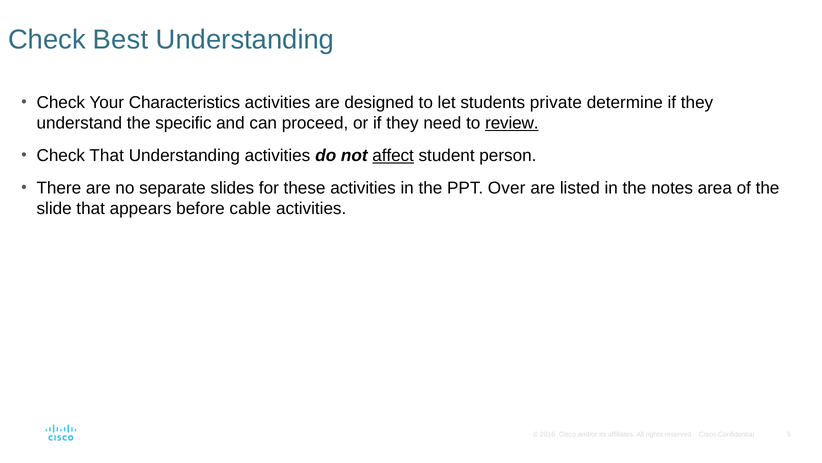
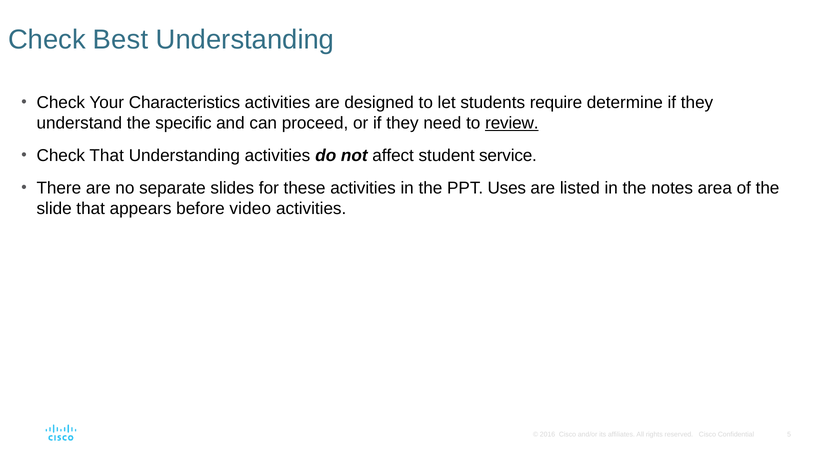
private: private -> require (556, 102)
affect underline: present -> none (393, 155)
person: person -> service (508, 155)
Over: Over -> Uses (507, 188)
cable: cable -> video (250, 209)
